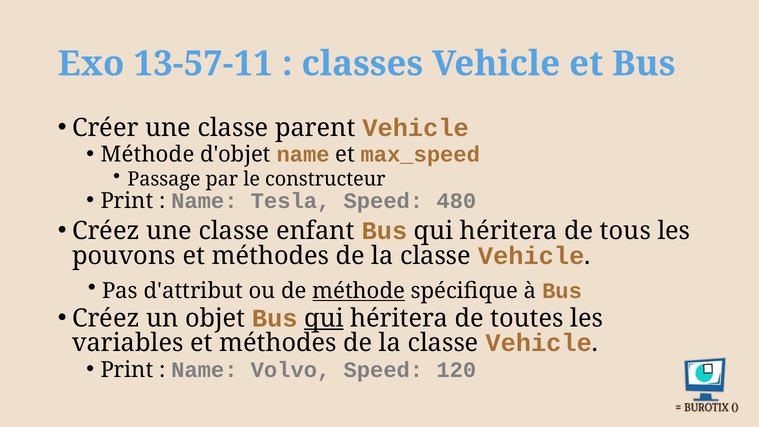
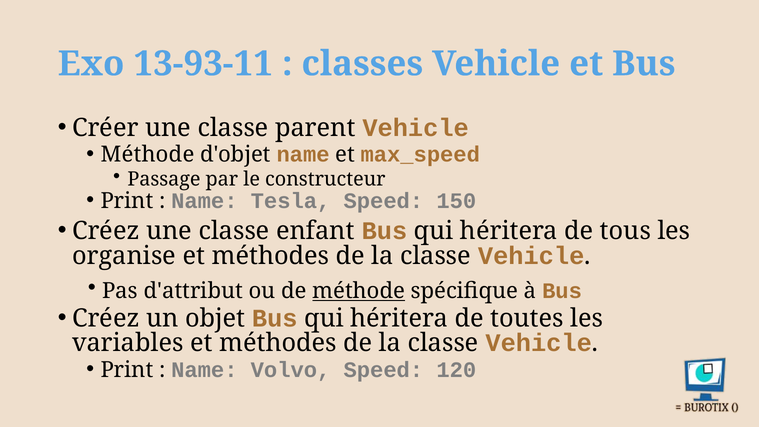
13-57-11: 13-57-11 -> 13-93-11 (203, 64)
480: 480 -> 150 (456, 201)
pouvons: pouvons -> organise (124, 256)
qui underline: present -> none (324, 318)
